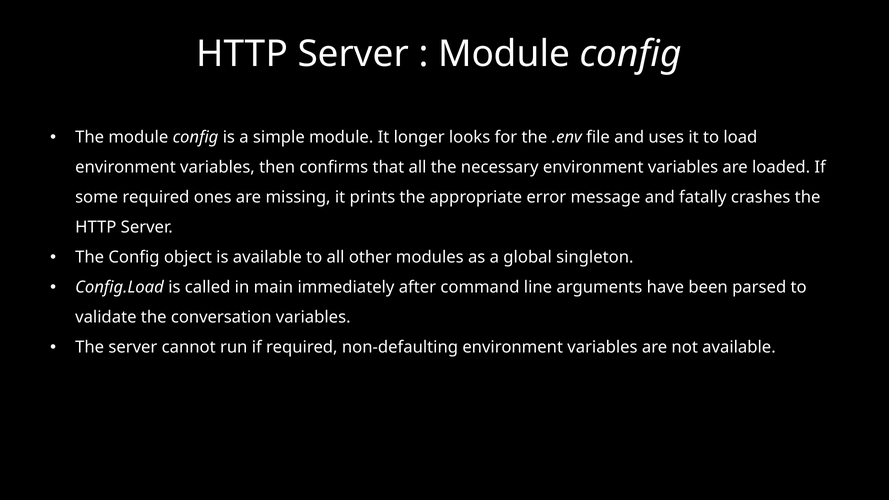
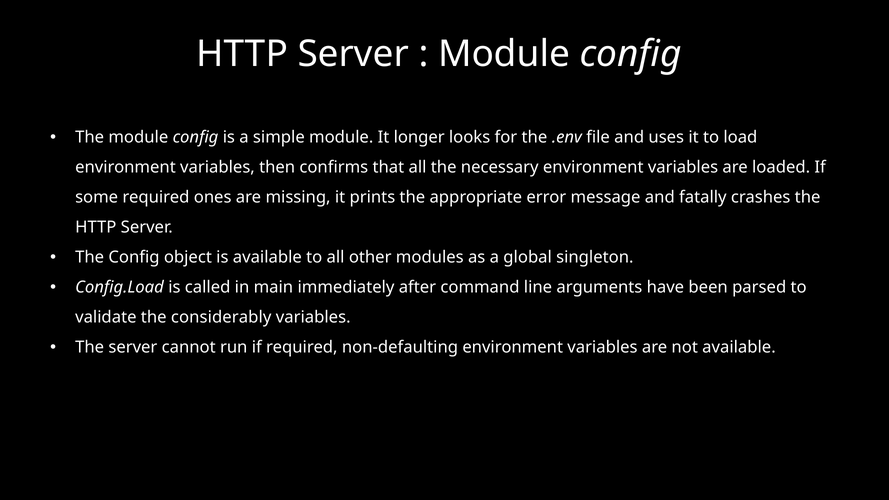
conversation: conversation -> considerably (221, 317)
